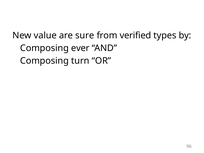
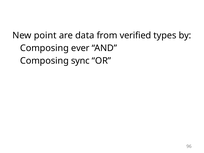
value: value -> point (45, 35)
sure: sure -> data (85, 35)
turn: turn -> sync (80, 61)
